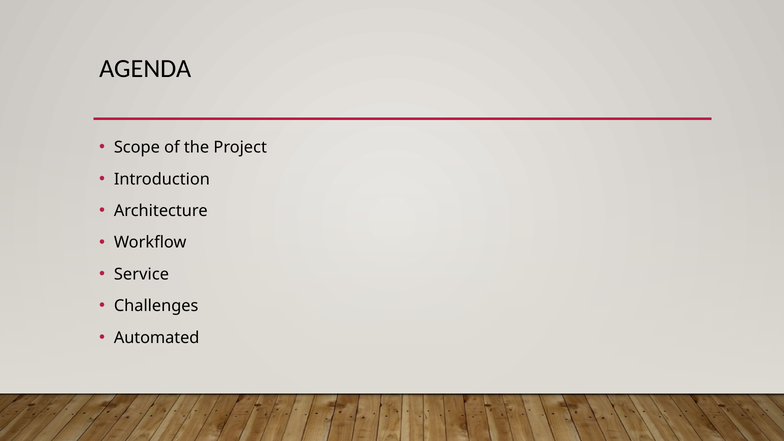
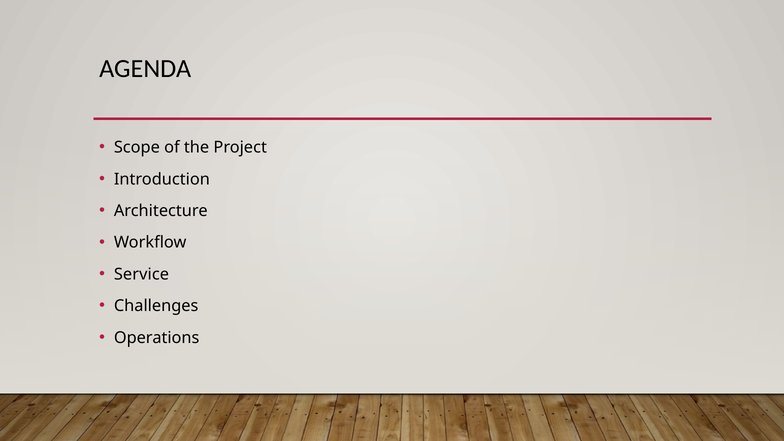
Automated: Automated -> Operations (157, 338)
